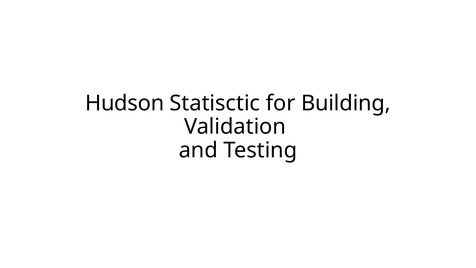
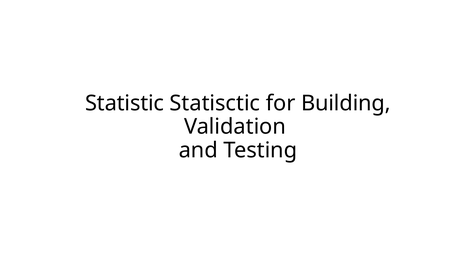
Hudson: Hudson -> Statistic (125, 103)
